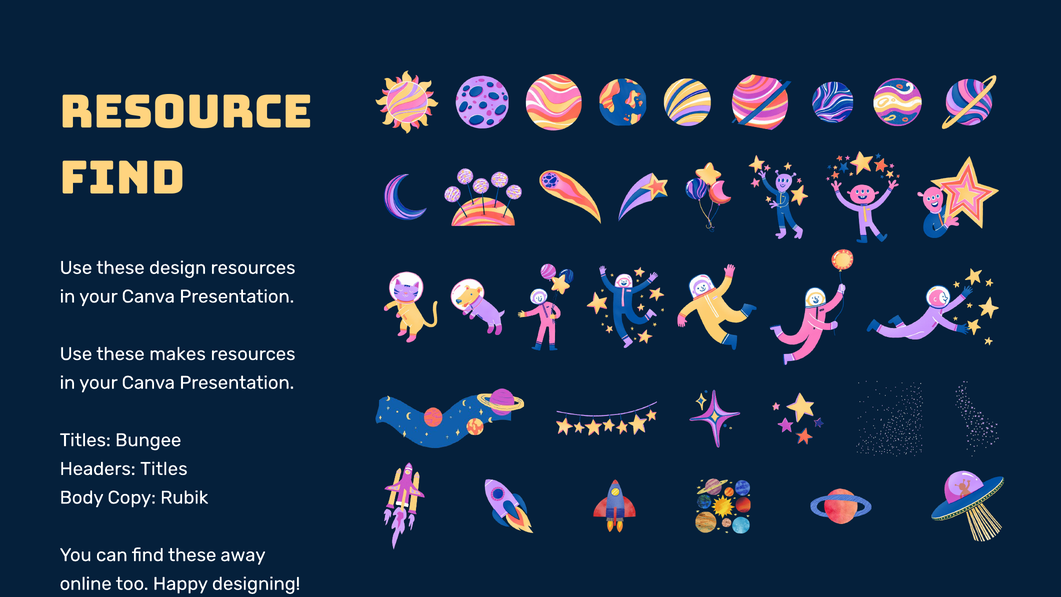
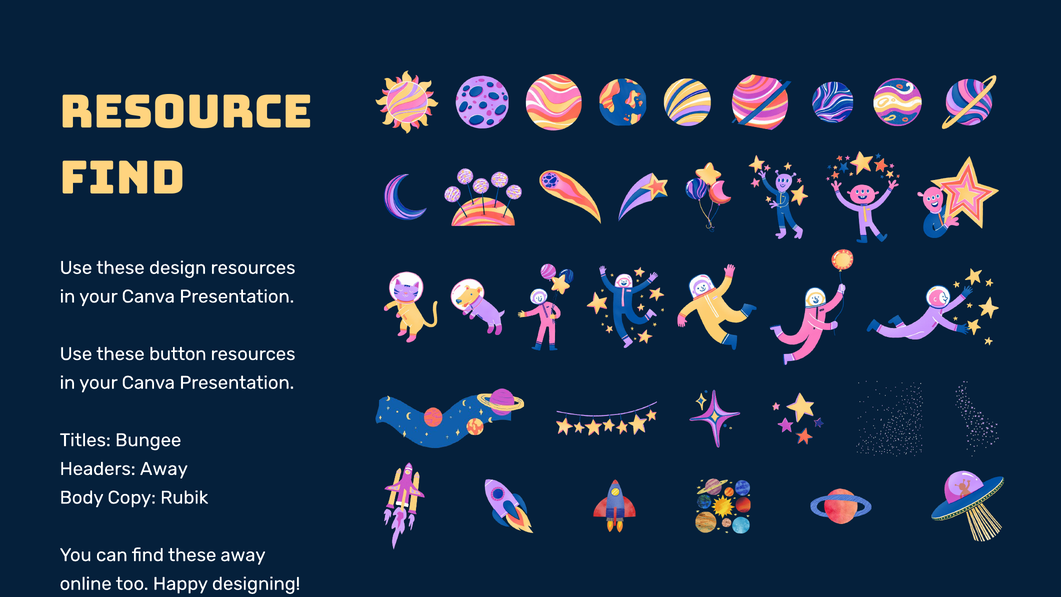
makes: makes -> button (178, 354)
Headers Titles: Titles -> Away (164, 469)
